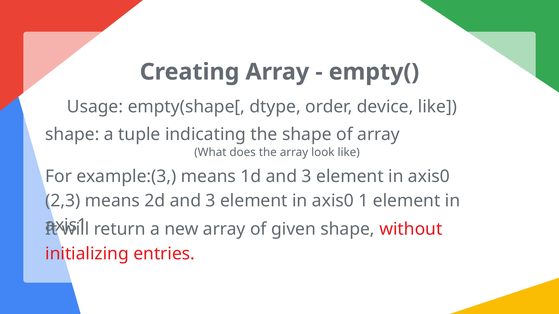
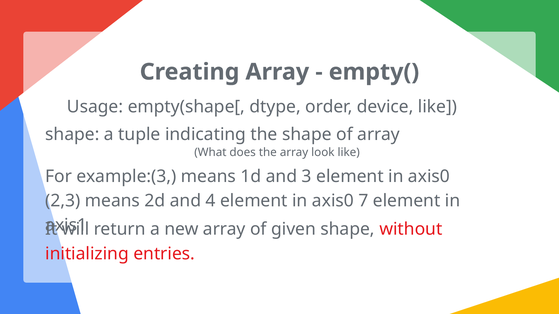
2d and 3: 3 -> 4 (211, 201)
1: 1 -> 7 (363, 201)
